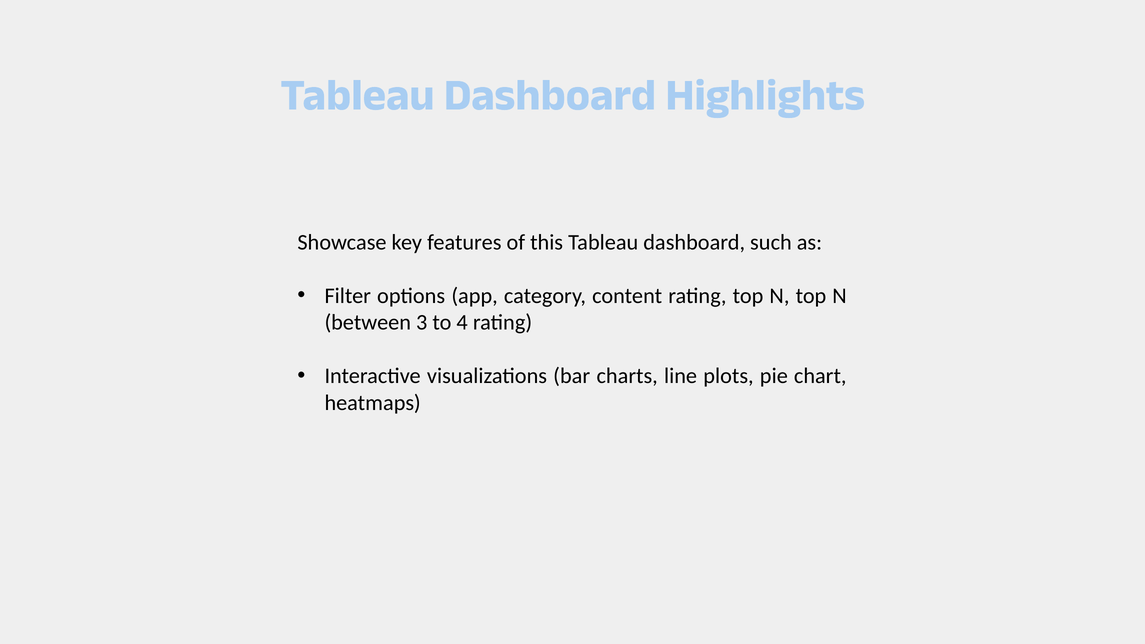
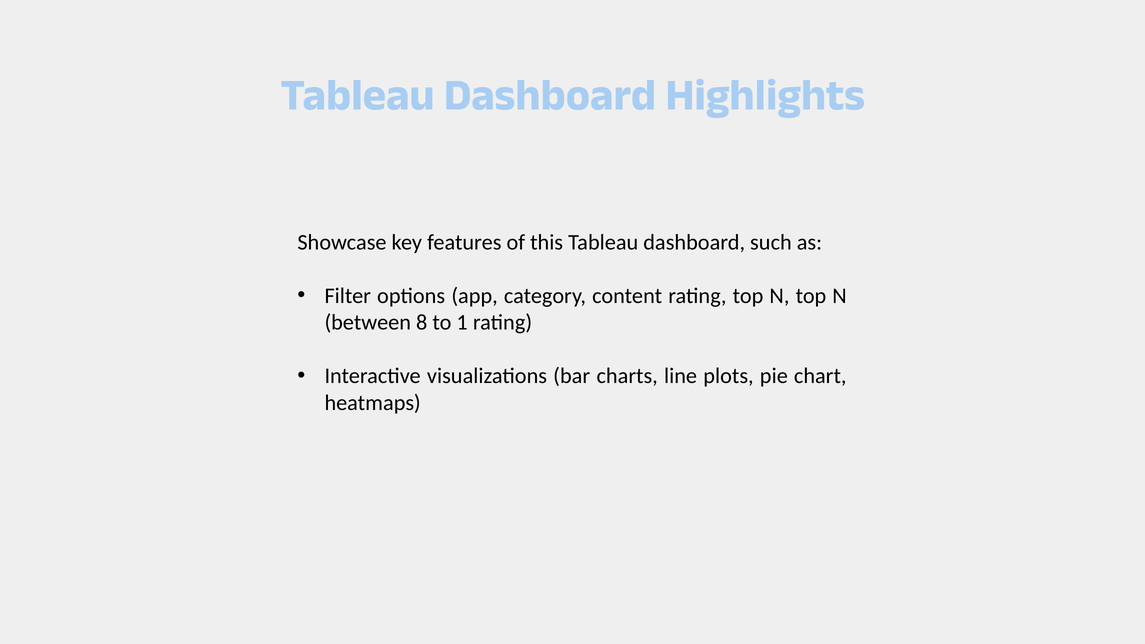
3: 3 -> 8 (422, 323)
4: 4 -> 1 (462, 323)
